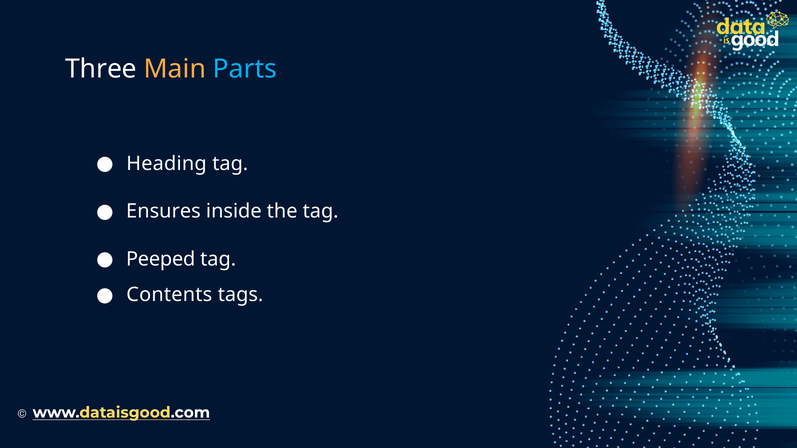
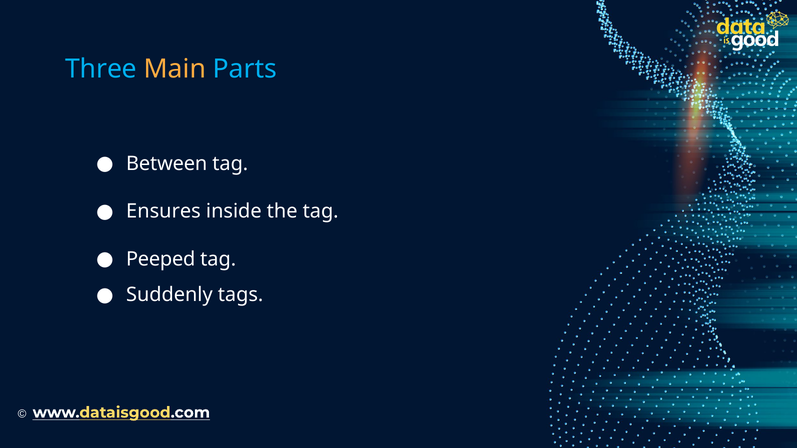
Three colour: white -> light blue (101, 69)
Heading: Heading -> Between (167, 164)
Contents: Contents -> Suddenly (169, 295)
